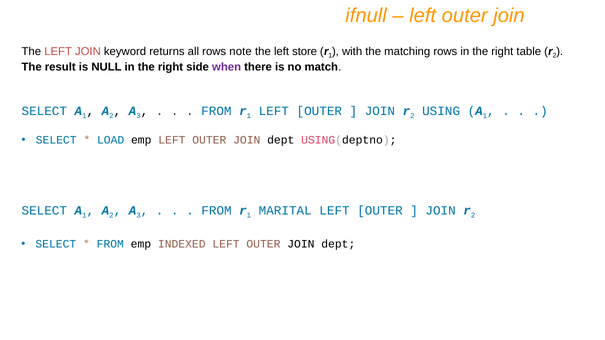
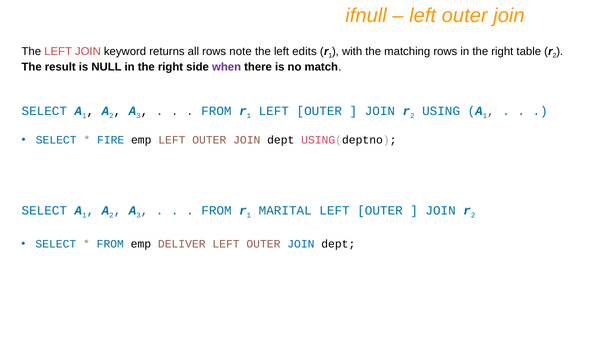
store: store -> edits (304, 51)
LOAD: LOAD -> FIRE (111, 140)
INDEXED: INDEXED -> DELIVER (182, 244)
JOIN colour: black -> blue (301, 244)
